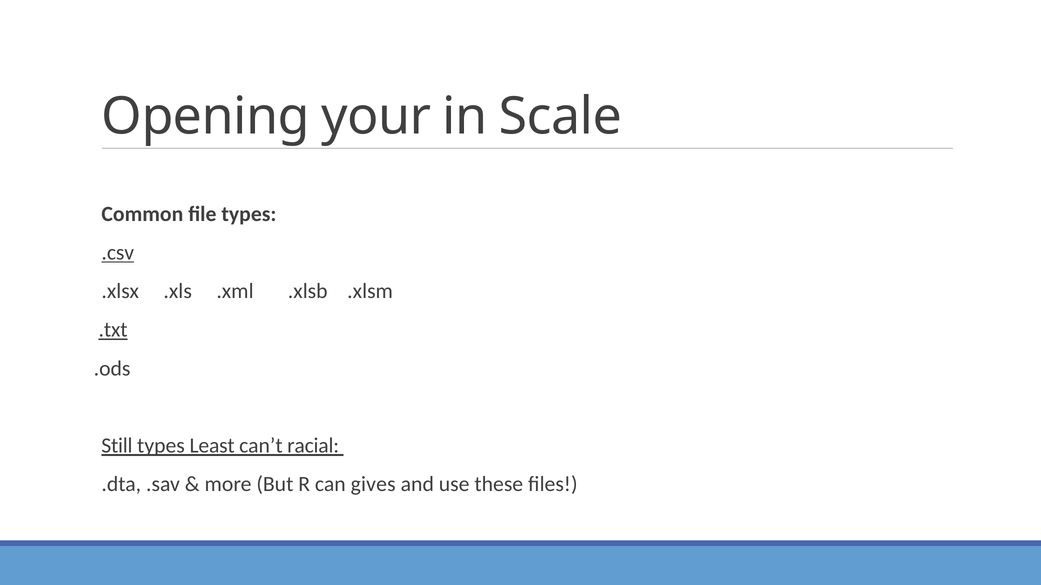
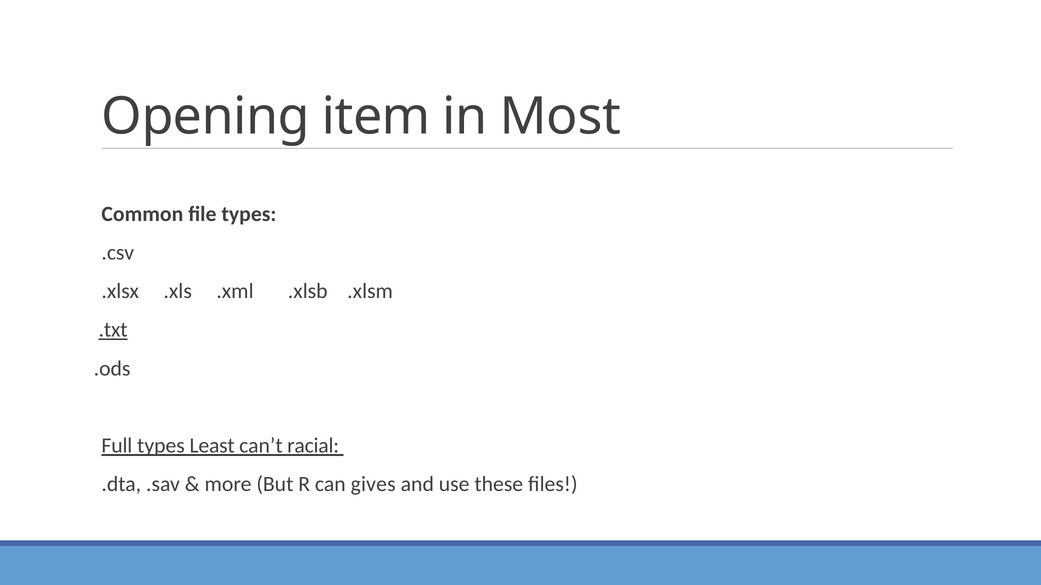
your: your -> item (376, 117)
Scale: Scale -> Most (560, 117)
.csv underline: present -> none (118, 253)
Still: Still -> Full (117, 446)
